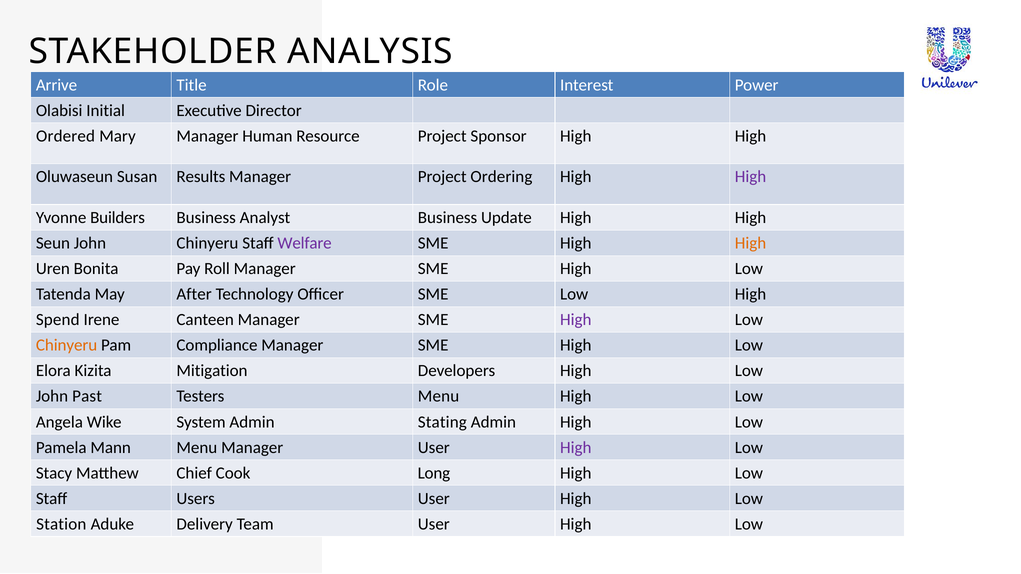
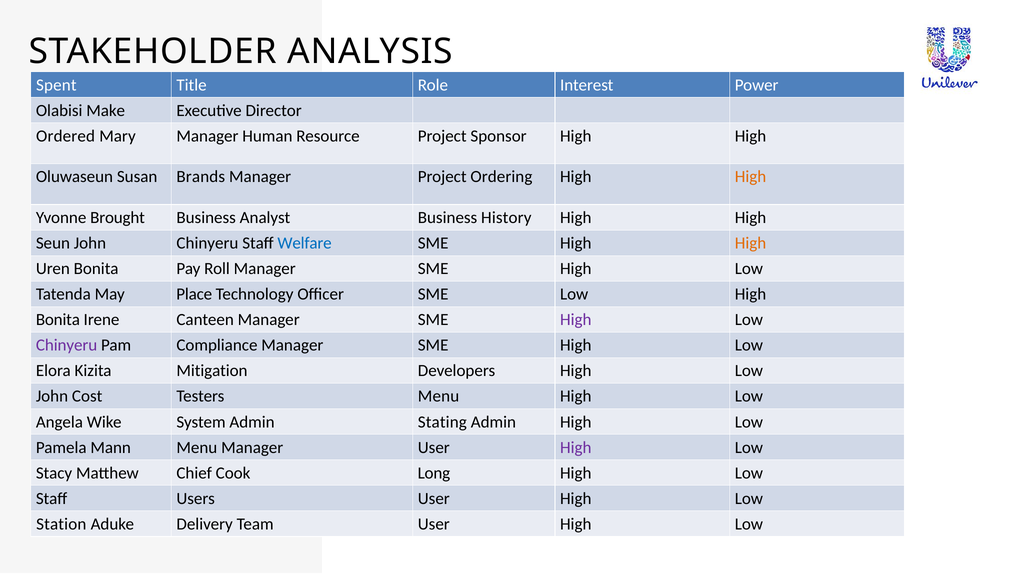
Arrive: Arrive -> Spent (56, 85)
Initial: Initial -> Make (106, 110)
Results: Results -> Brands (201, 177)
High colour: purple -> orange (750, 177)
Builders: Builders -> Brought (118, 218)
Update: Update -> History (506, 218)
Welfare colour: purple -> blue (305, 243)
After: After -> Place (194, 294)
Spend: Spend -> Bonita (58, 320)
Chinyeru colour: orange -> purple (67, 345)
Past: Past -> Cost (87, 397)
